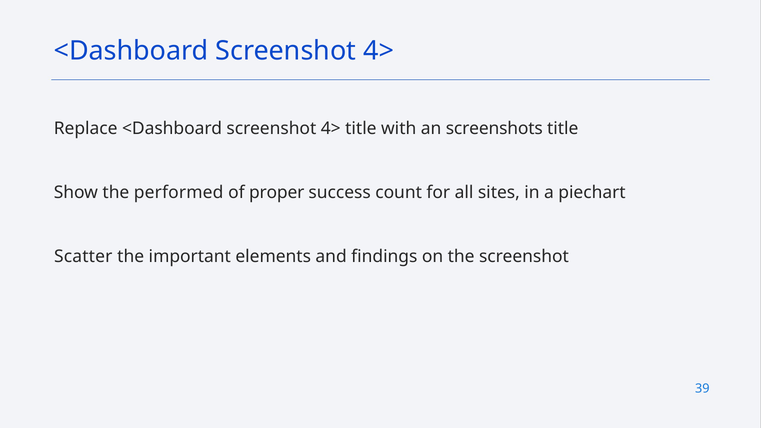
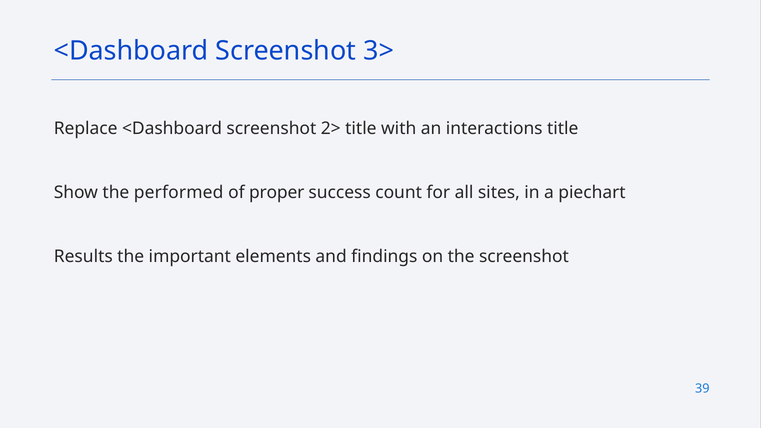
4>: 4> -> 3> (379, 51)
Replace <Dashboard screenshot 4>: 4> -> 2> (331, 128)
screenshots: screenshots -> interactions (494, 128)
Scatter: Scatter -> Results (83, 256)
